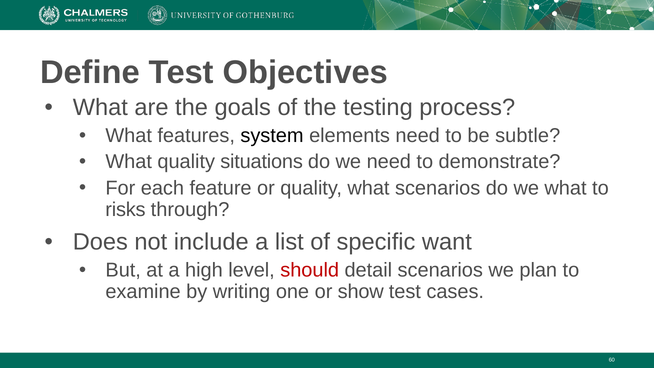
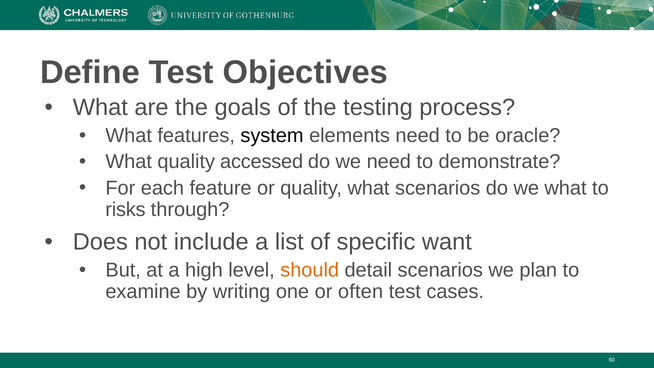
subtle: subtle -> oracle (528, 136)
situations: situations -> accessed (262, 162)
should colour: red -> orange (310, 270)
show: show -> often (361, 292)
